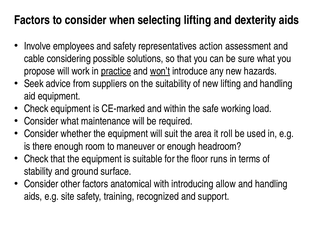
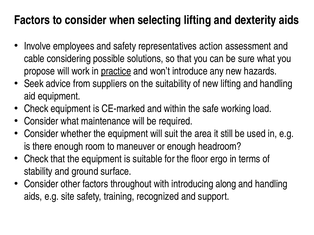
won’t underline: present -> none (160, 71)
roll: roll -> still (227, 134)
runs: runs -> ergo (219, 159)
anatomical: anatomical -> throughout (131, 184)
allow: allow -> along (226, 184)
